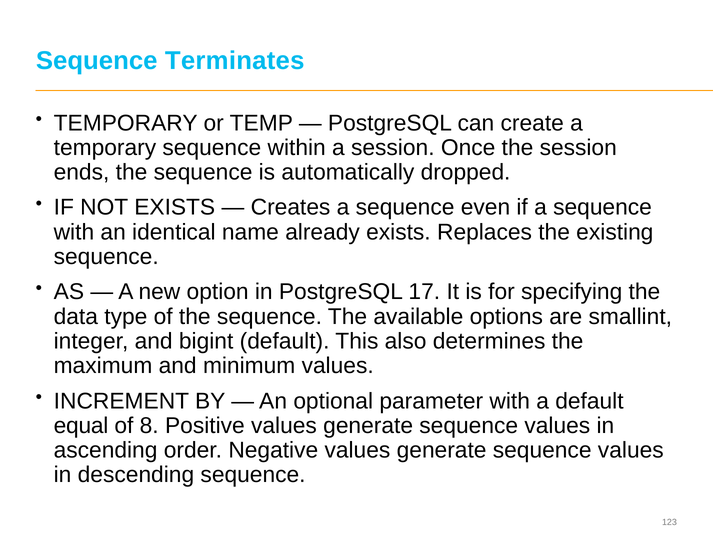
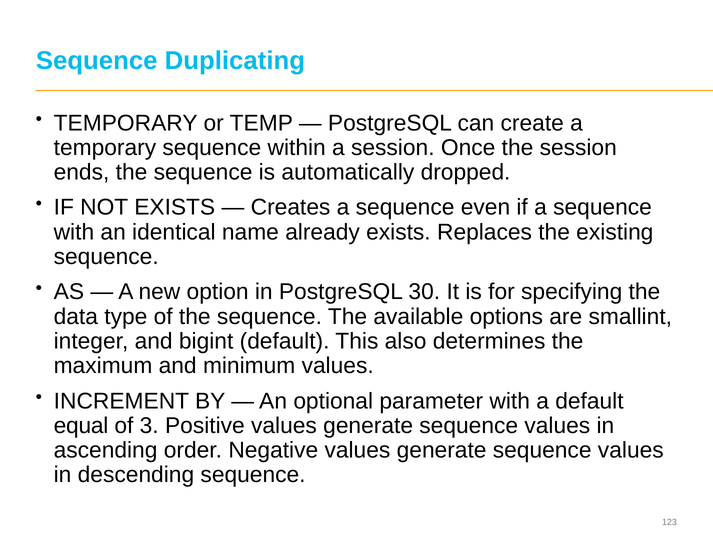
Terminates: Terminates -> Duplicating (235, 61)
17: 17 -> 30 (424, 292)
8: 8 -> 3 (149, 425)
